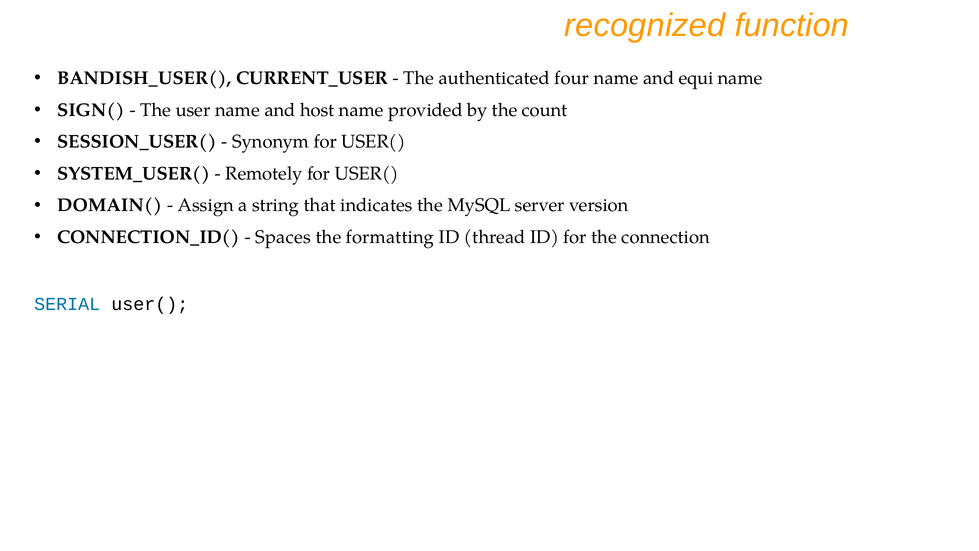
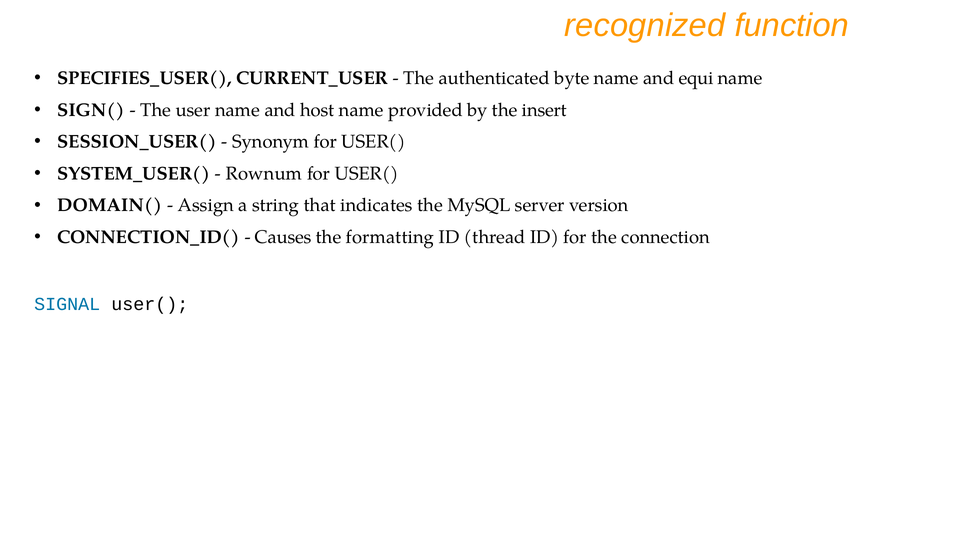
BANDISH_USER(: BANDISH_USER( -> SPECIFIES_USER( (144, 78)
four: four -> byte (572, 78)
count: count -> insert (544, 110)
Remotely: Remotely -> Rownum (264, 174)
Spaces: Spaces -> Causes (283, 237)
SERIAL: SERIAL -> SIGNAL (67, 304)
